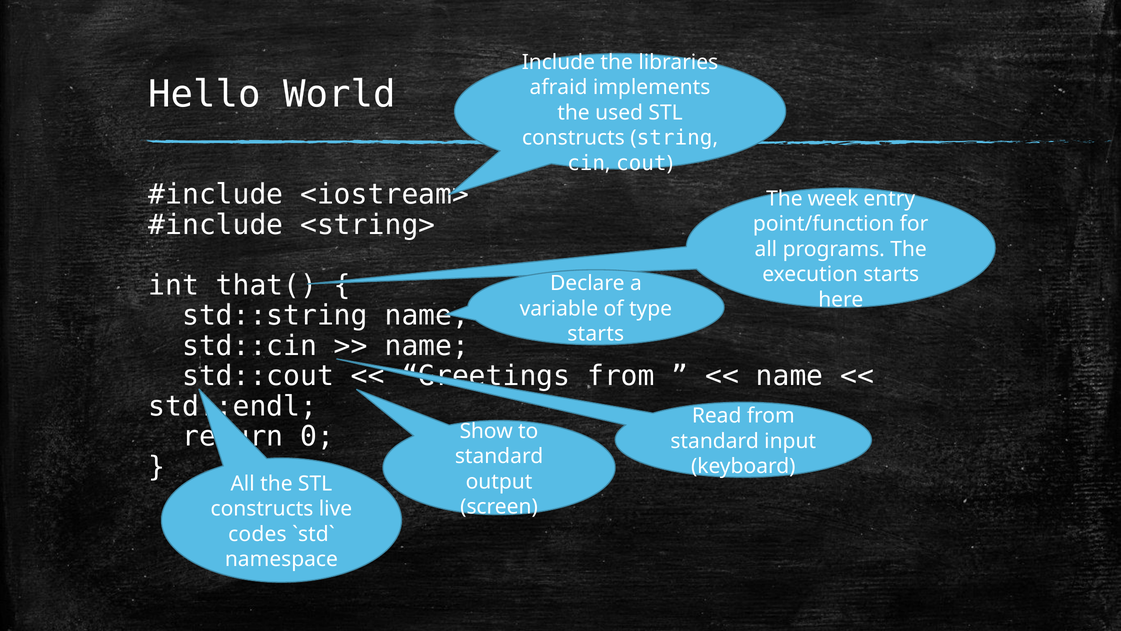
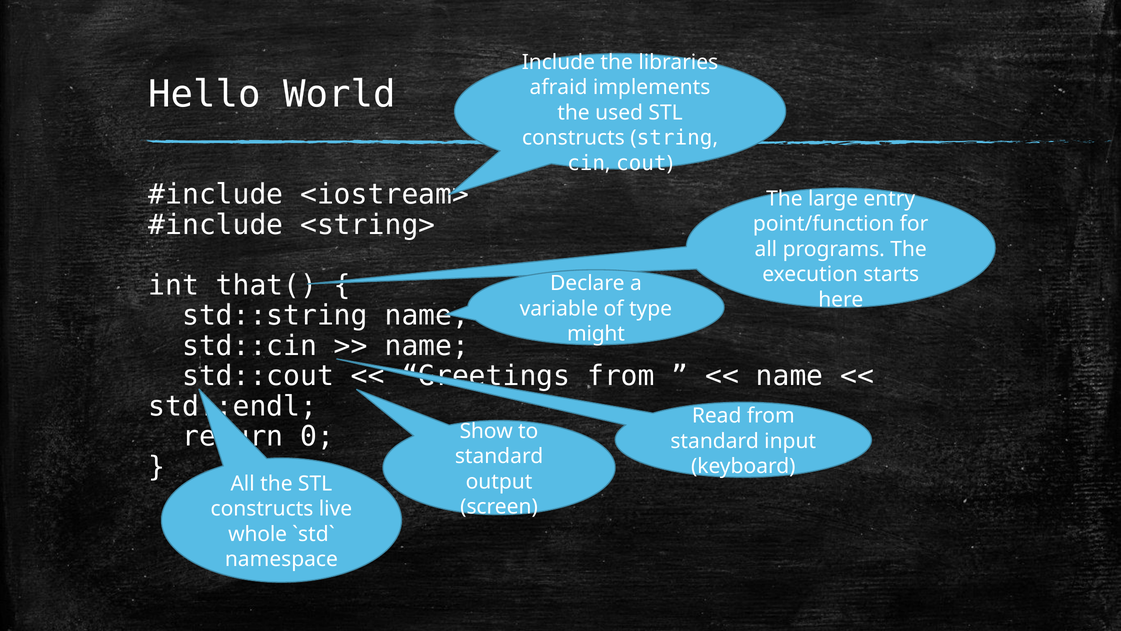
week: week -> large (833, 199)
starts: starts -> might (596, 334)
codes: codes -> whole (258, 534)
